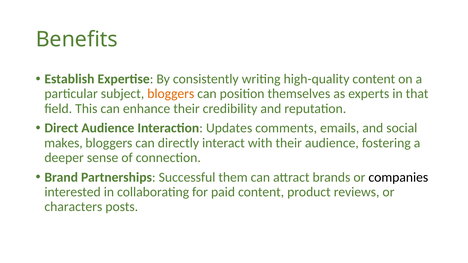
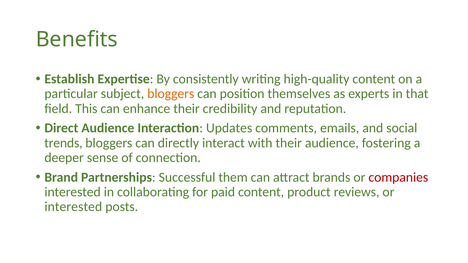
makes: makes -> trends (63, 143)
companies colour: black -> red (398, 177)
characters: characters -> interested (73, 207)
